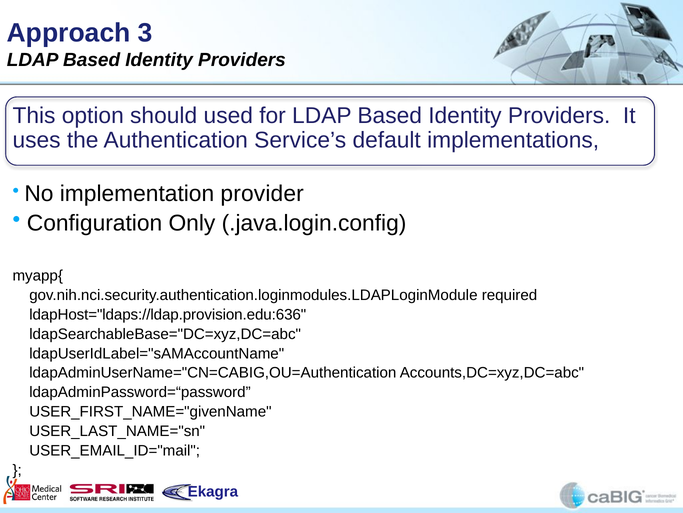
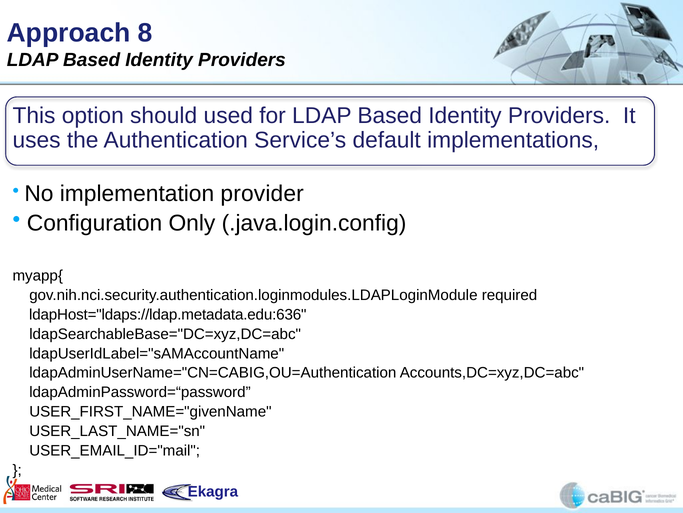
3: 3 -> 8 (145, 33)
ldapHost="ldaps://ldap.provision.edu:636: ldapHost="ldaps://ldap.provision.edu:636 -> ldapHost="ldaps://ldap.metadata.edu:636 (168, 314)
